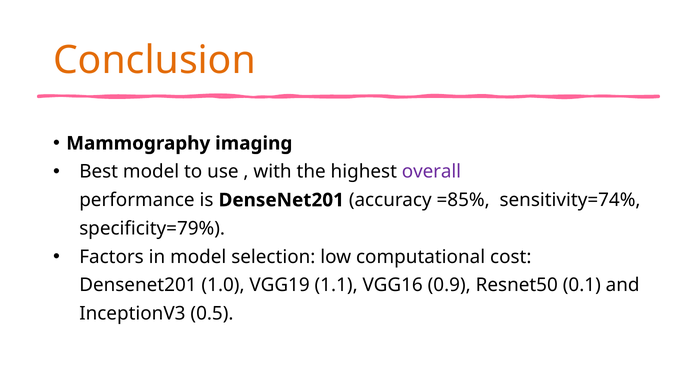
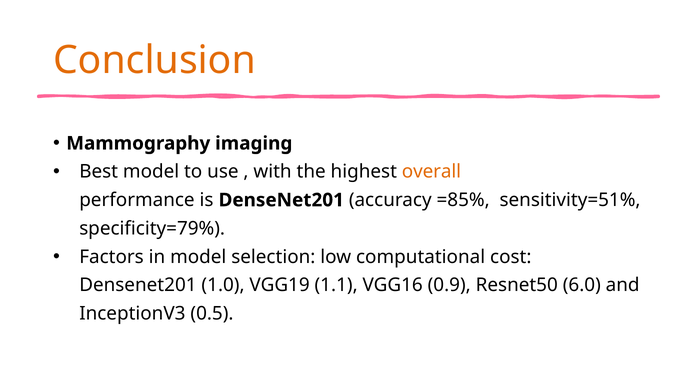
overall colour: purple -> orange (431, 172)
sensitivity=74%: sensitivity=74% -> sensitivity=51% (570, 200)
0.1: 0.1 -> 6.0 (582, 285)
